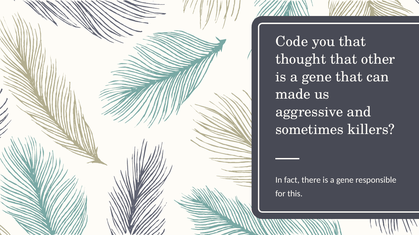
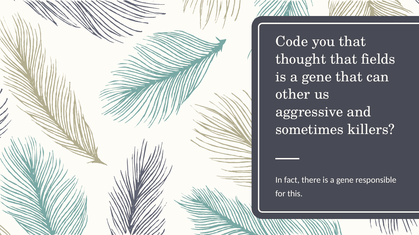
other: other -> fields (378, 59)
made: made -> other (293, 95)
